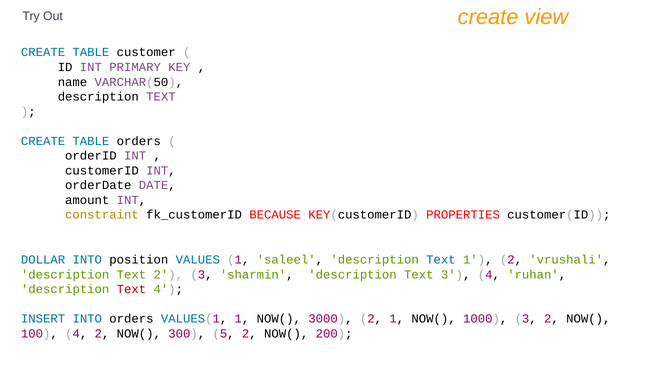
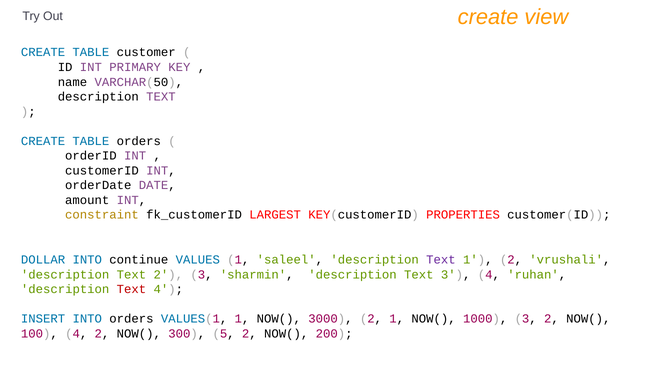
BECAUSE: BECAUSE -> LARGEST (275, 214)
position: position -> continue (139, 259)
Text colour: blue -> purple (441, 259)
